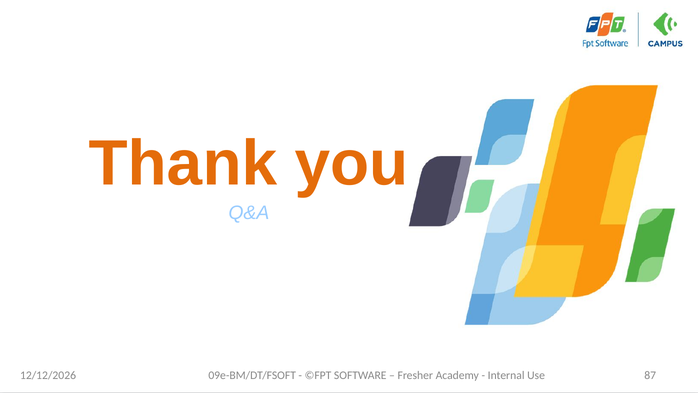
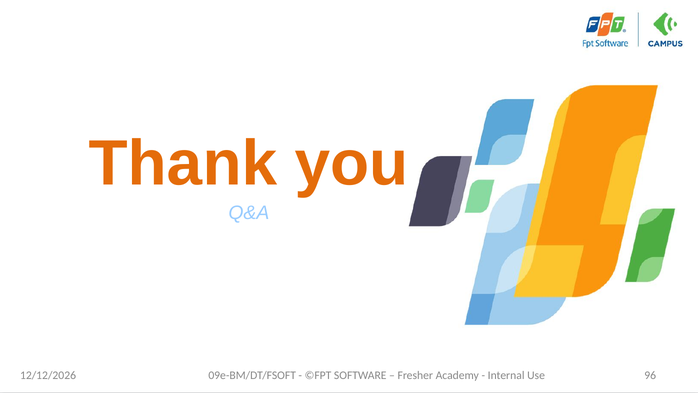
87: 87 -> 96 (650, 375)
